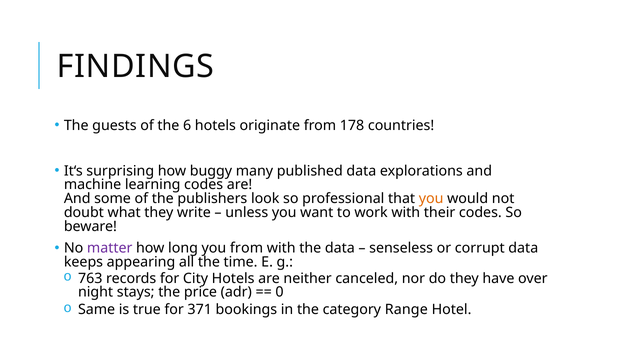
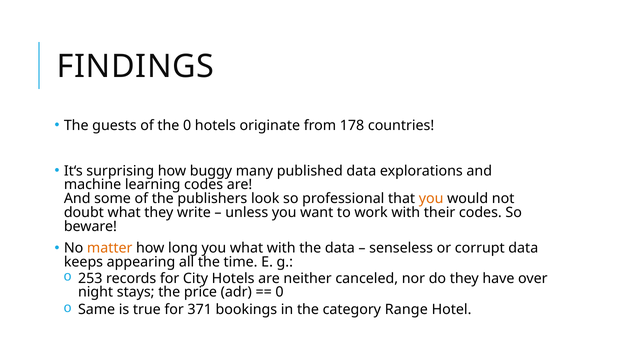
the 6: 6 -> 0 (187, 125)
matter colour: purple -> orange (110, 248)
you from: from -> what (247, 248)
763: 763 -> 253 (90, 278)
